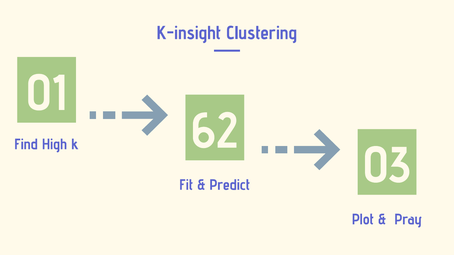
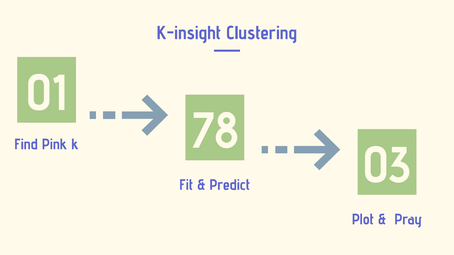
High: High -> Pink (55, 144)
62: 62 -> 78 (215, 131)
